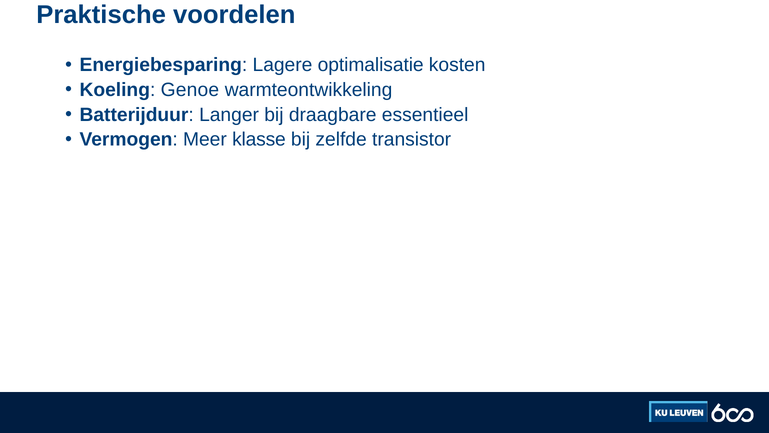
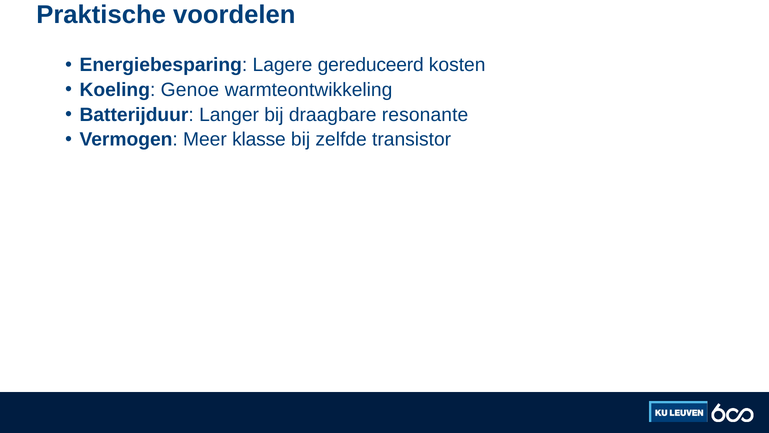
optimalisatie: optimalisatie -> gereduceerd (371, 65)
essentieel: essentieel -> resonante (425, 115)
